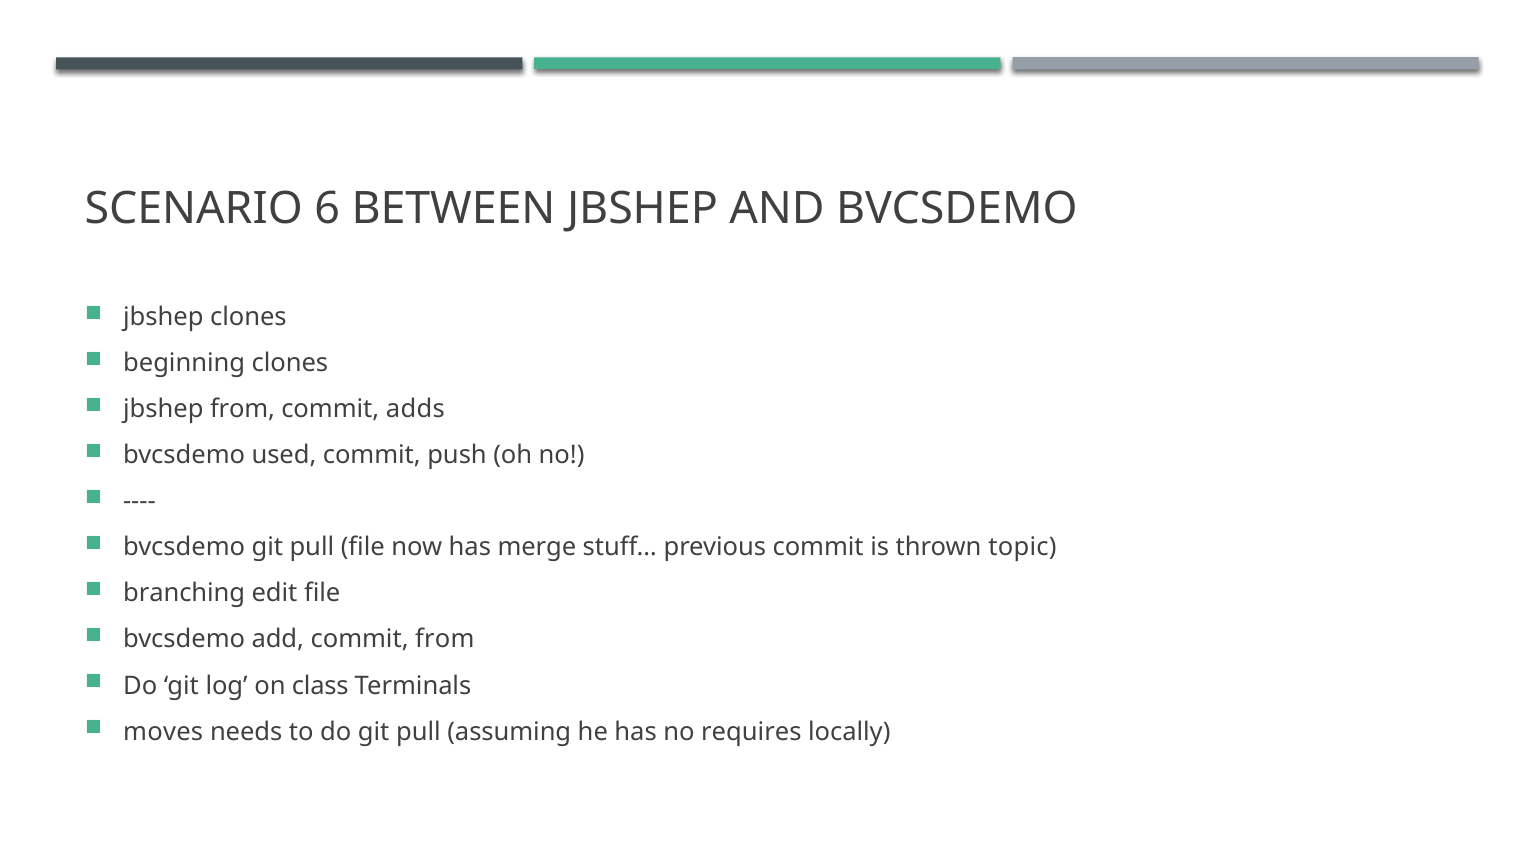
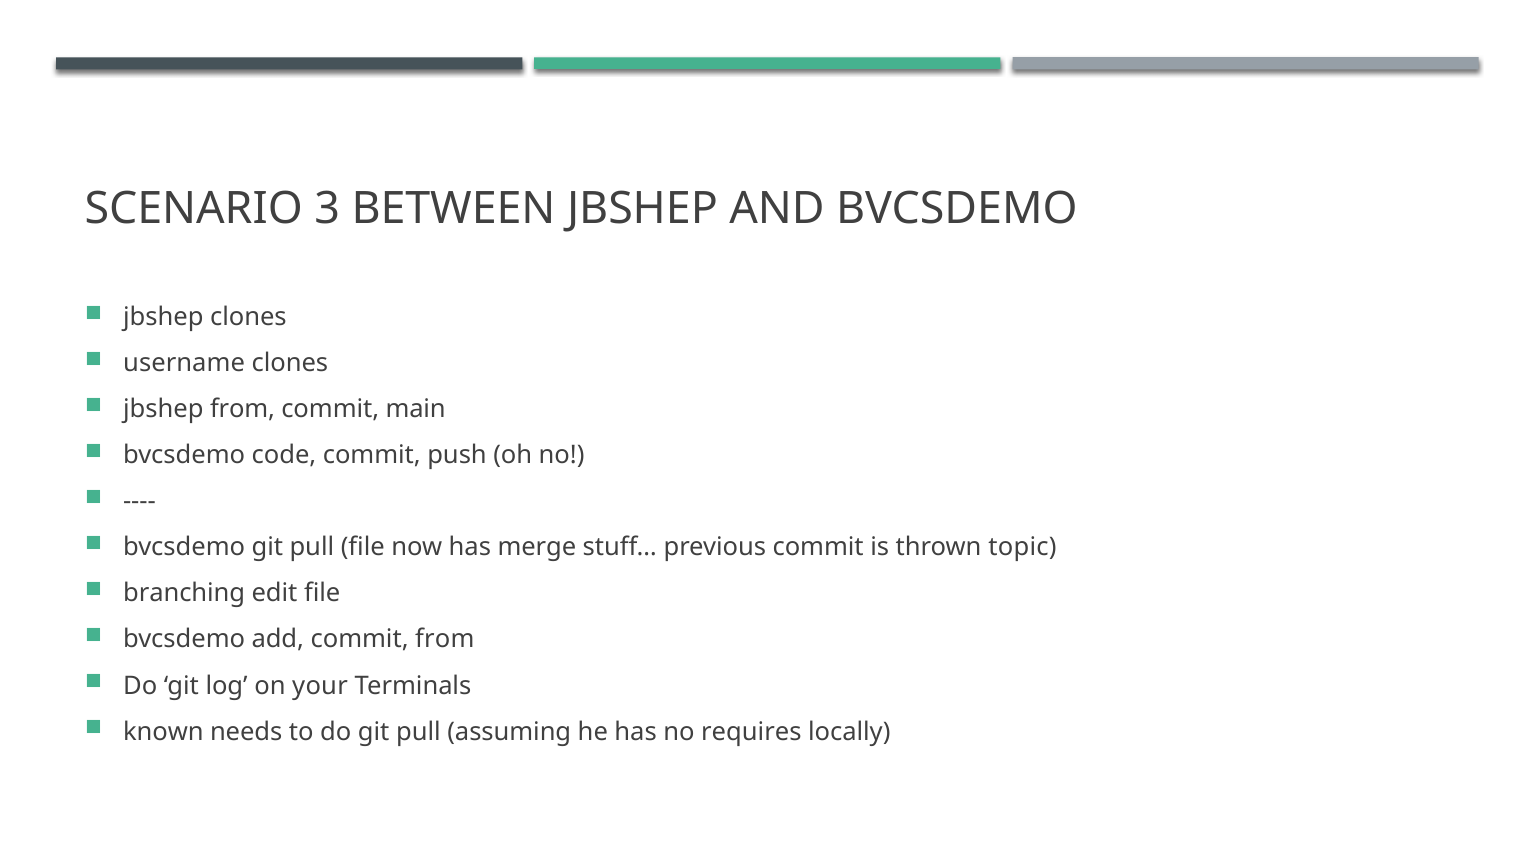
6: 6 -> 3 (327, 208)
beginning: beginning -> username (184, 364)
adds: adds -> main (416, 410)
used: used -> code (284, 456)
class: class -> your (320, 686)
moves: moves -> known (163, 732)
